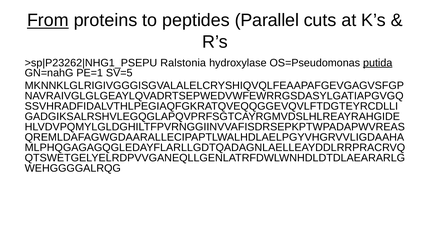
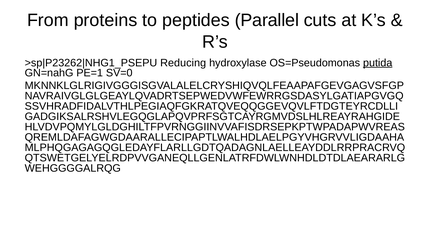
From underline: present -> none (48, 20)
Ralstonia: Ralstonia -> Reducing (183, 63)
SV=5: SV=5 -> SV=0 (119, 73)
